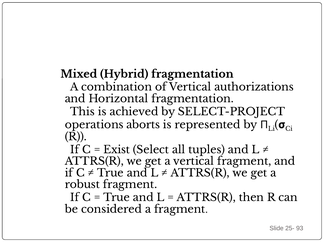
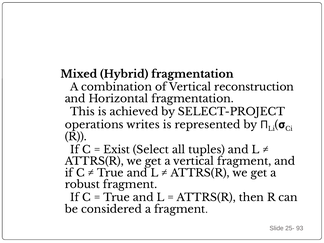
authorizations: authorizations -> reconstruction (254, 87)
aborts: aborts -> writes (143, 125)
